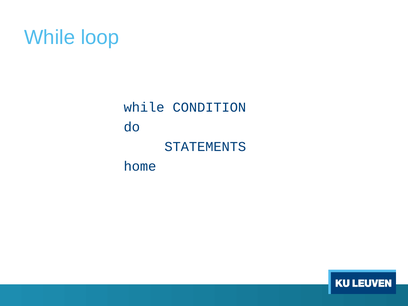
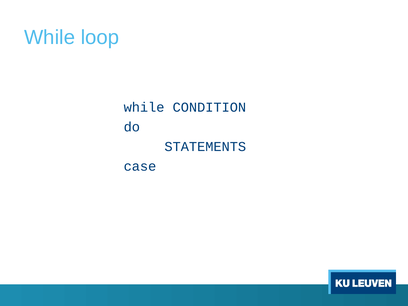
home: home -> case (140, 166)
